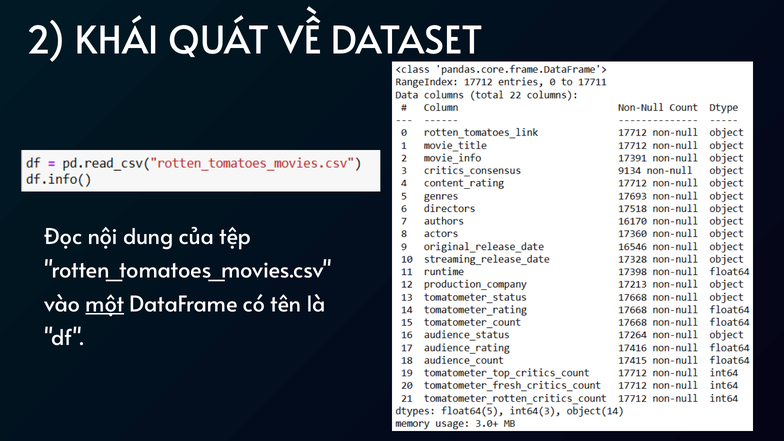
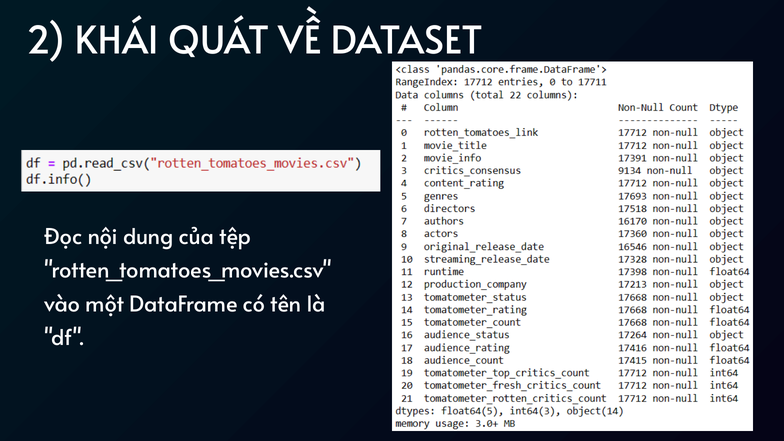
một underline: present -> none (105, 304)
